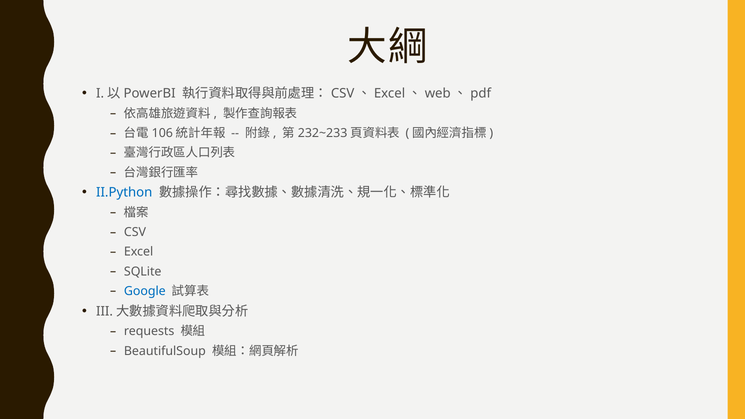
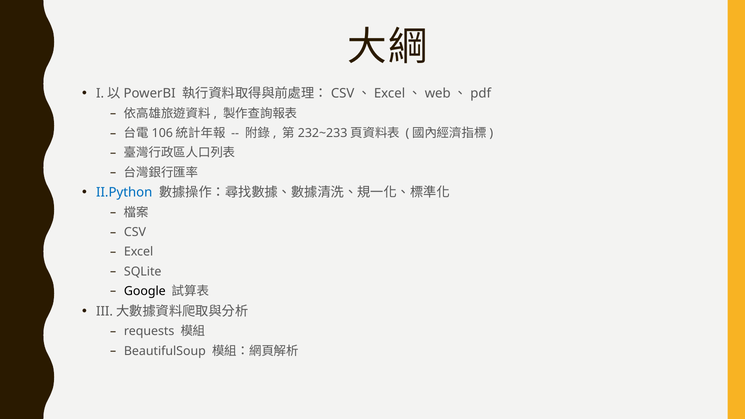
Google colour: blue -> black (145, 291)
